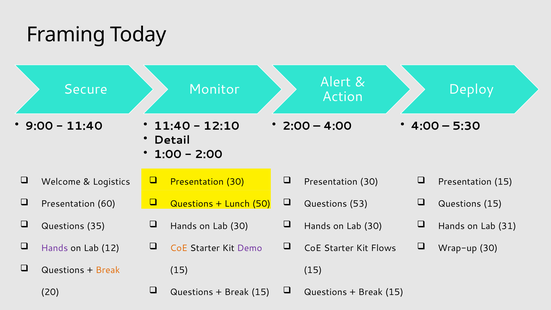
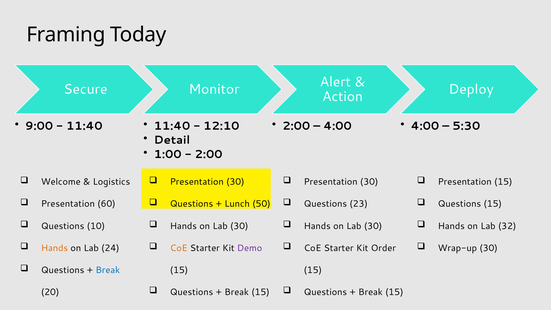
53: 53 -> 23 (359, 204)
35: 35 -> 10 (96, 226)
31: 31 -> 32 (507, 226)
Hands colour: purple -> orange (54, 248)
12: 12 -> 24 (110, 248)
Flows: Flows -> Order (383, 248)
Break colour: orange -> blue (108, 270)
